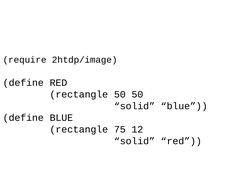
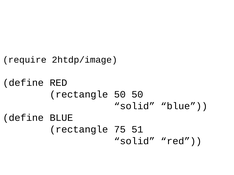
12: 12 -> 51 (137, 130)
